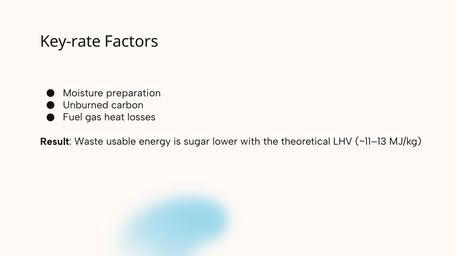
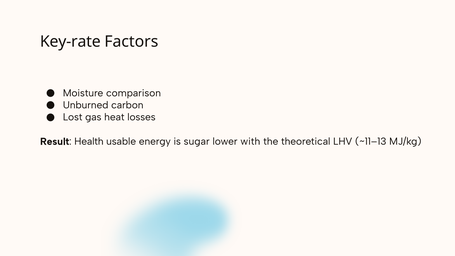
preparation: preparation -> comparison (134, 93)
Fuel: Fuel -> Lost (73, 117)
Waste: Waste -> Health (89, 141)
